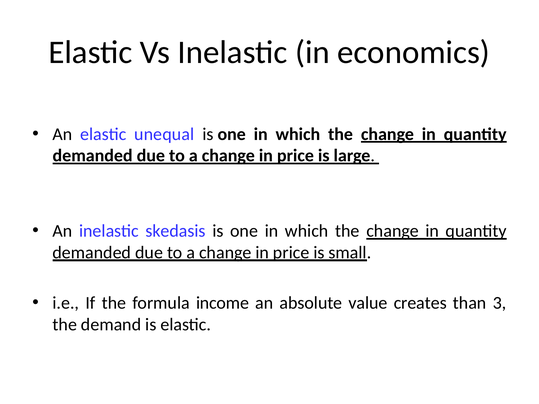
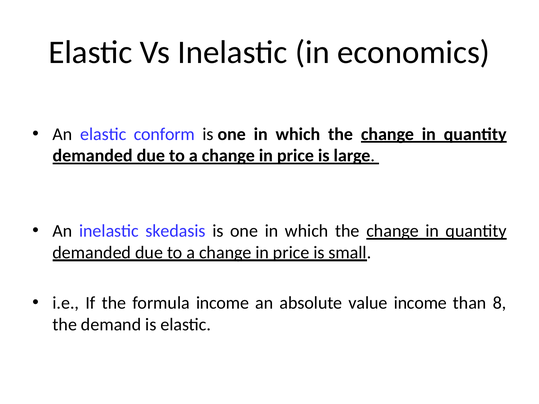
unequal: unequal -> conform (164, 134)
value creates: creates -> income (420, 303)
3: 3 -> 8 (499, 303)
